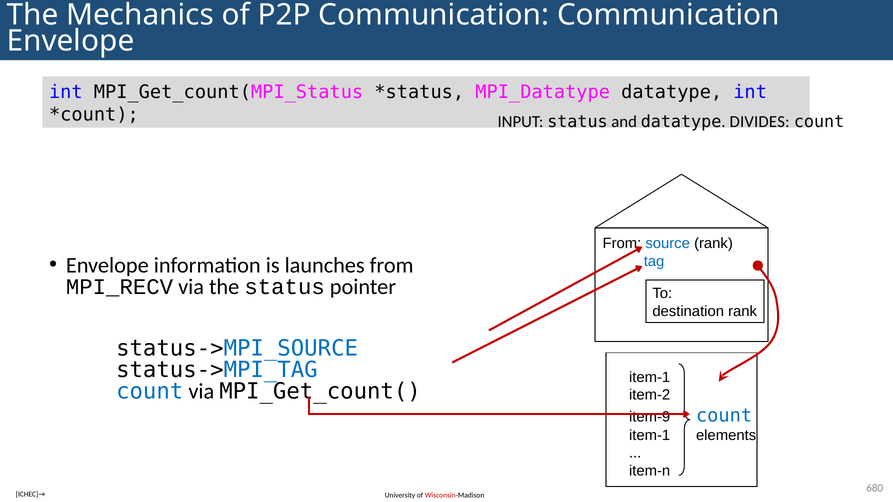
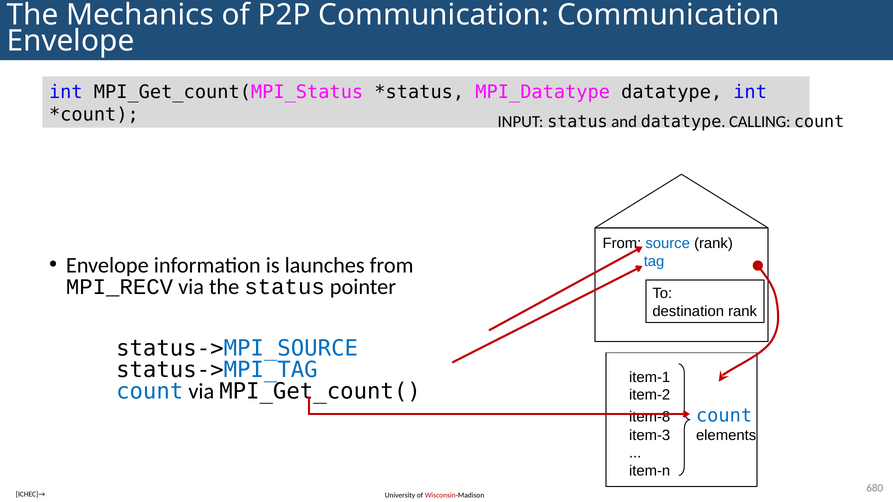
DIVIDES: DIVIDES -> CALLING (760, 122)
item-9: item-9 -> item-8 (650, 417)
item-1: item-1 -> item-3 (650, 436)
